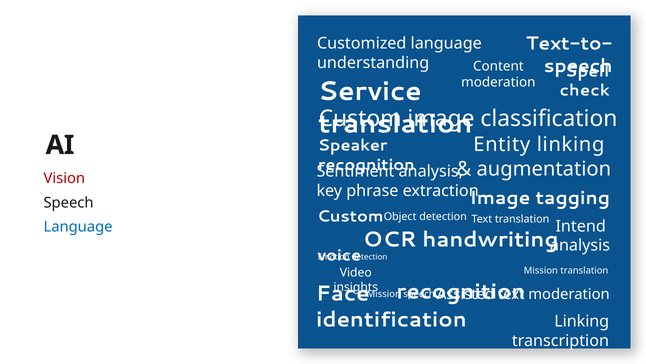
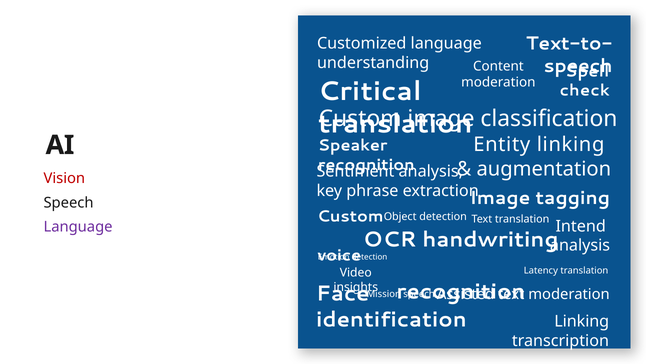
Service: Service -> Critical (370, 91)
Language colour: blue -> purple (78, 226)
Mission: Mission -> Latency (541, 270)
